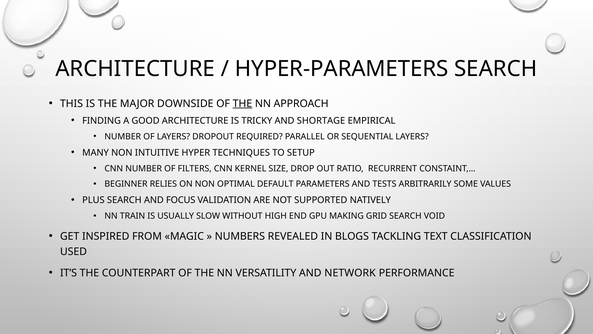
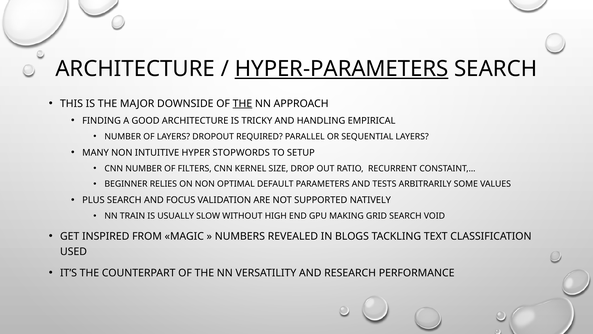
HYPER-PARAMETERS underline: none -> present (342, 69)
SHORTAGE: SHORTAGE -> HANDLING (321, 120)
TECHNIQUES: TECHNIQUES -> STOPWORDS (241, 152)
NETWORK: NETWORK -> RESEARCH (350, 273)
